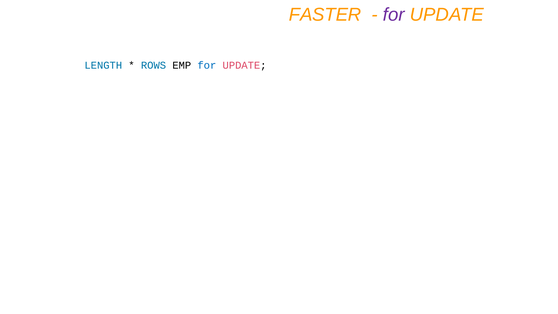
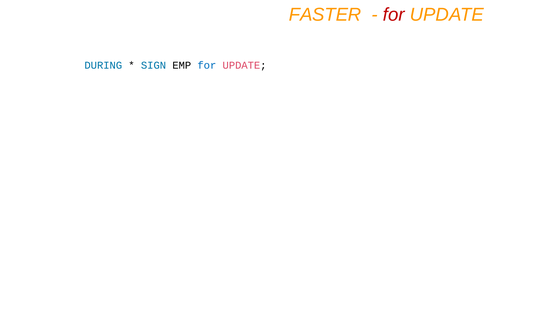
for colour: purple -> red (394, 15)
LENGTH: LENGTH -> DURING (103, 65)
ROWS: ROWS -> SIGN (154, 65)
